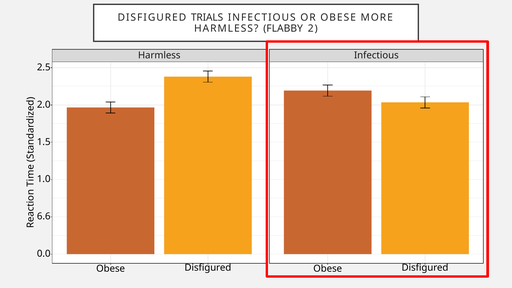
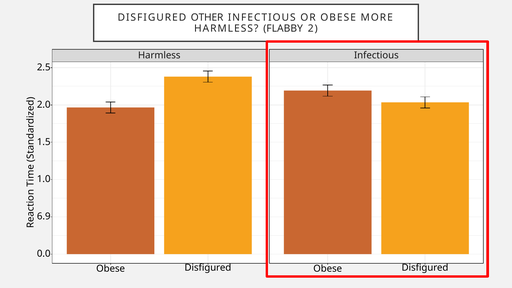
TRIALS: TRIALS -> OTHER (207, 17)
6.6: 6.6 -> 6.9 (44, 216)
